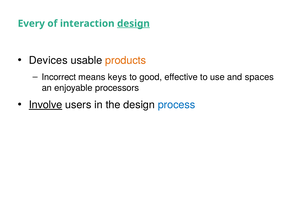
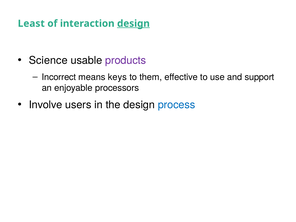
Every: Every -> Least (31, 24)
Devices: Devices -> Science (48, 60)
products colour: orange -> purple (126, 60)
good: good -> them (151, 77)
spaces: spaces -> support (259, 77)
Involve underline: present -> none (46, 105)
